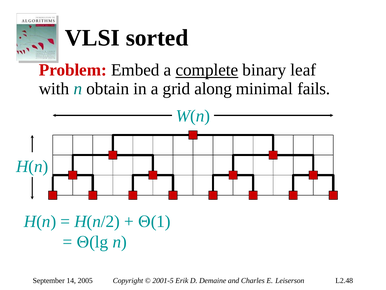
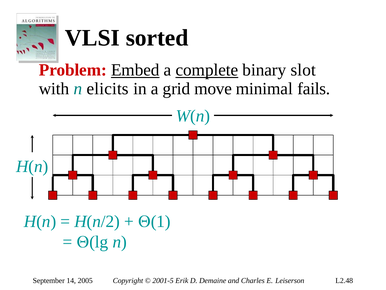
Embed underline: none -> present (135, 70)
leaf: leaf -> slot (303, 70)
obtain: obtain -> elicits (108, 88)
along: along -> move (213, 88)
